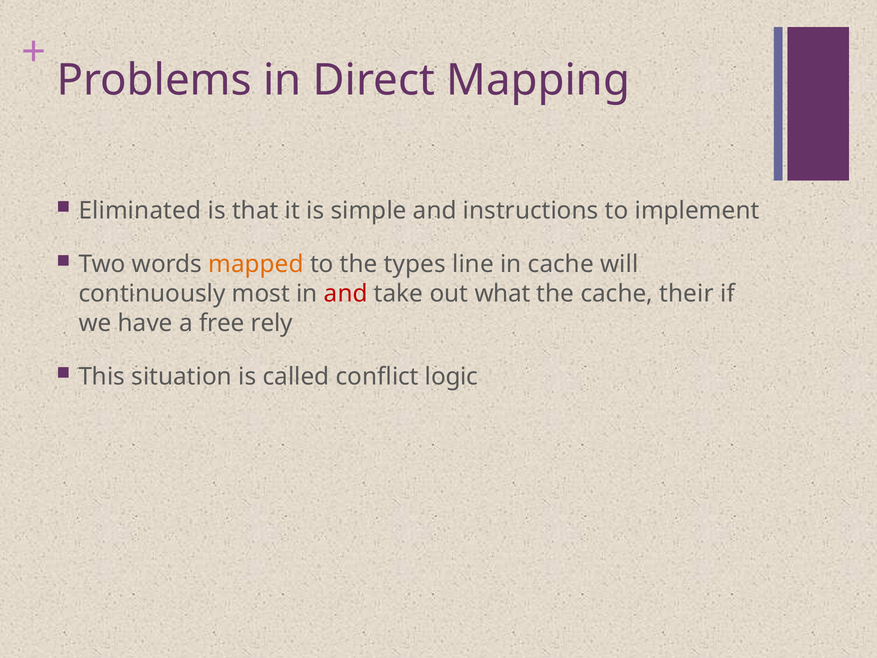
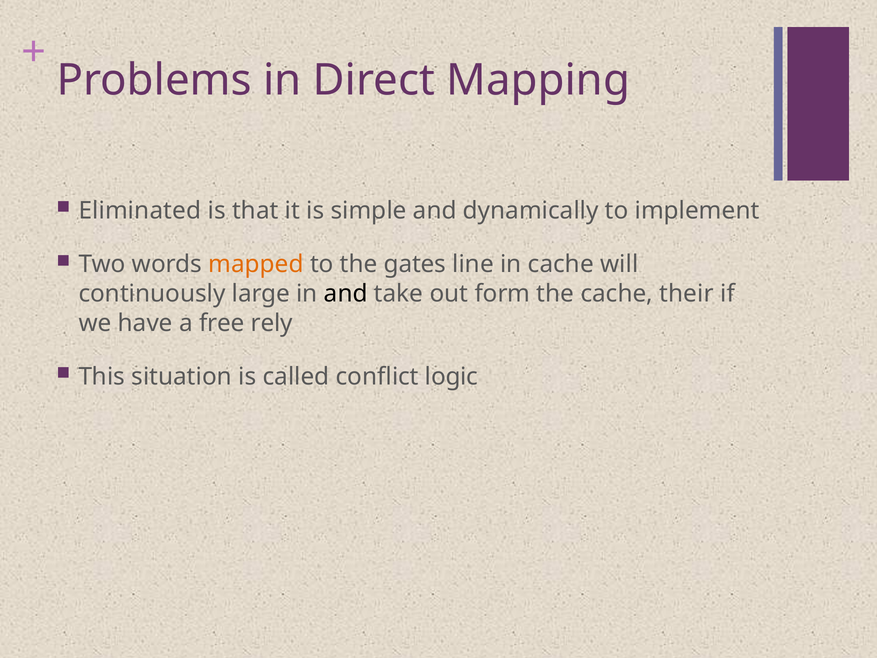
instructions: instructions -> dynamically (531, 211)
types: types -> gates (415, 264)
most: most -> large (261, 294)
and colour: red -> black (346, 294)
what: what -> form (502, 294)
